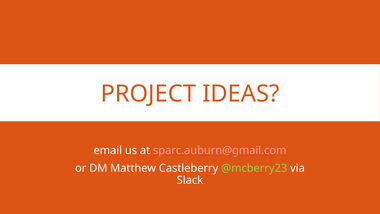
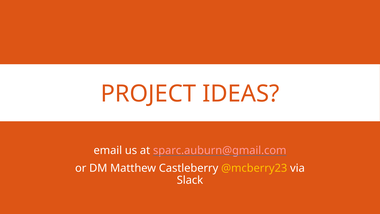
@mcberry23 colour: light green -> yellow (254, 168)
